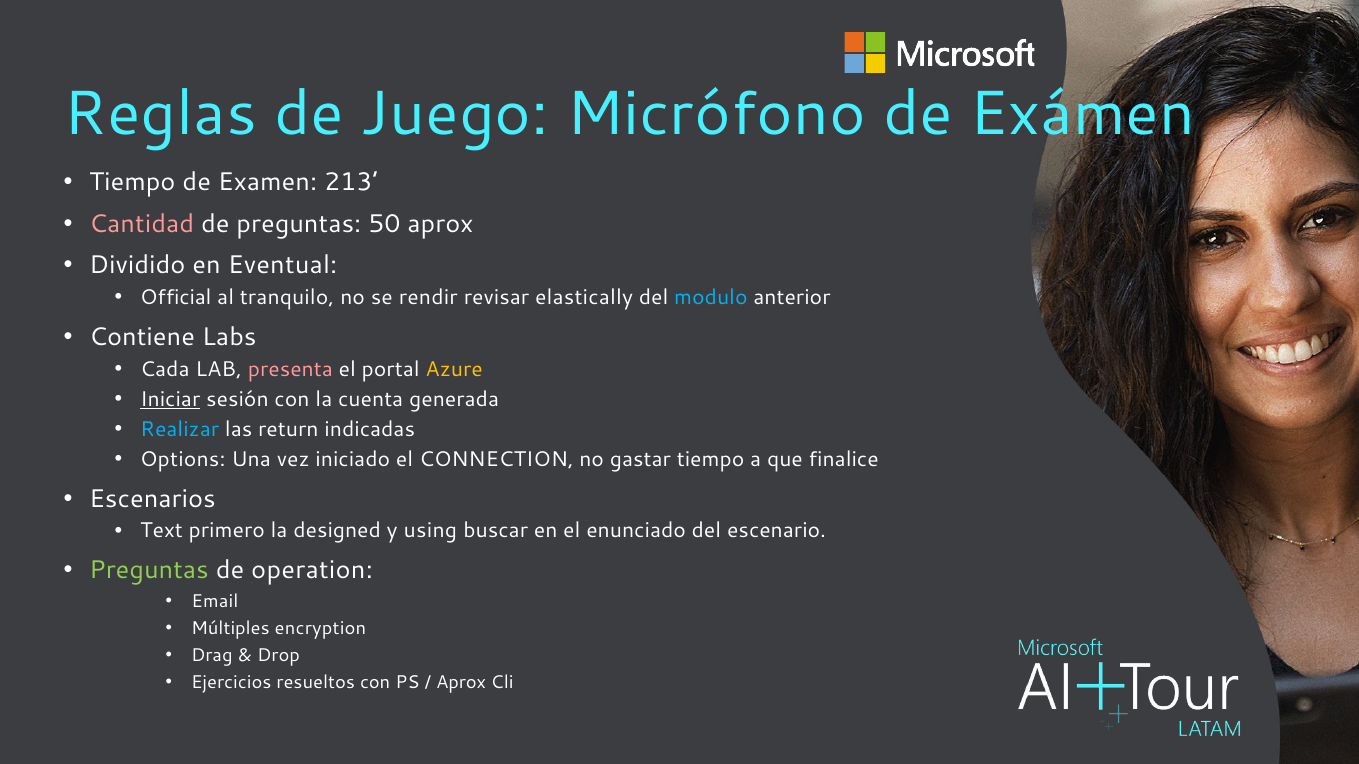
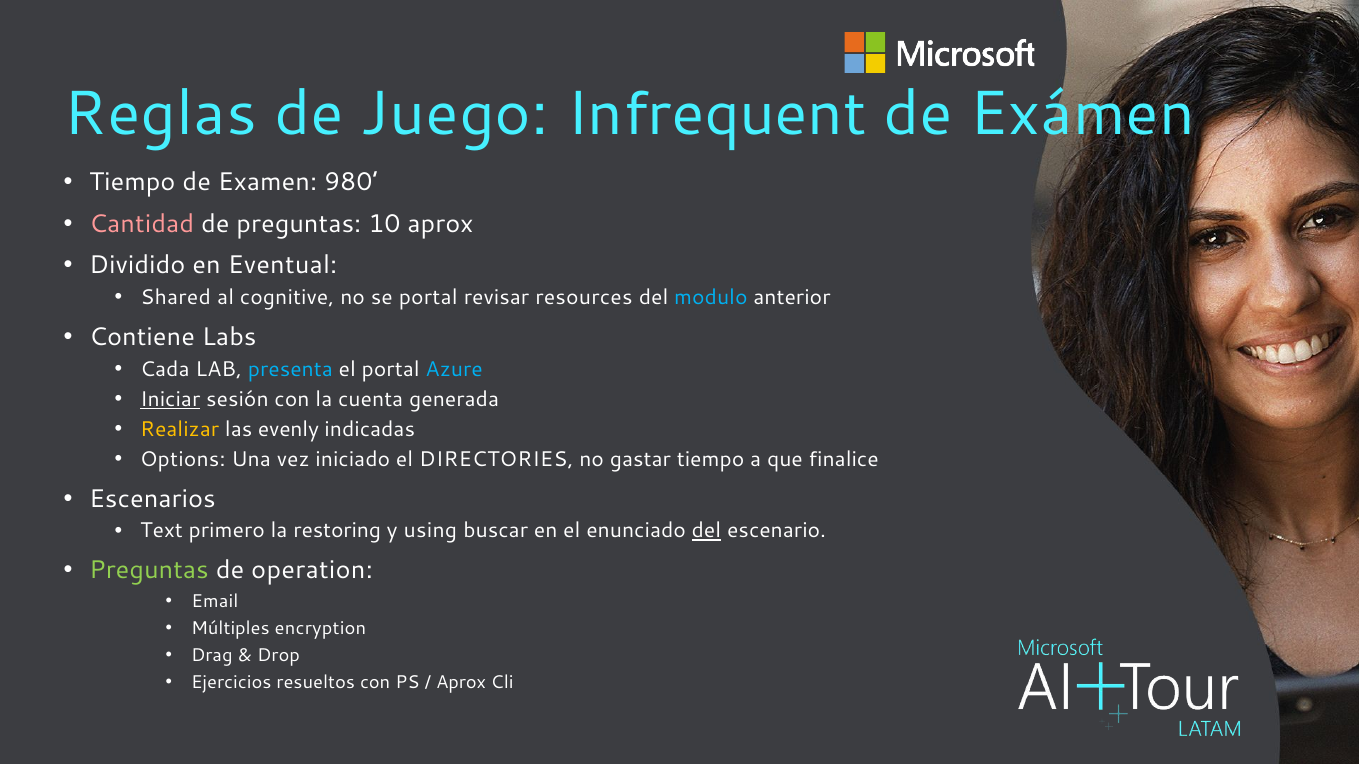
Micrófono: Micrófono -> Infrequent (716, 114)
213: 213 -> 980 (351, 182)
50: 50 -> 10 (384, 224)
Official: Official -> Shared (176, 298)
tranquilo: tranquilo -> cognitive (287, 298)
se rendir: rendir -> portal (428, 298)
elastically: elastically -> resources (584, 298)
presenta colour: pink -> light blue (290, 369)
Azure colour: yellow -> light blue (454, 369)
Realizar colour: light blue -> yellow (180, 429)
return: return -> evenly (289, 429)
CONNECTION: CONNECTION -> DIRECTORIES (496, 459)
designed: designed -> restoring (337, 531)
del underline: none -> present (706, 531)
